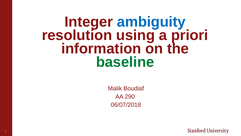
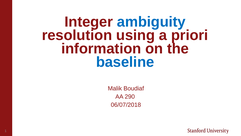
baseline colour: green -> blue (125, 62)
